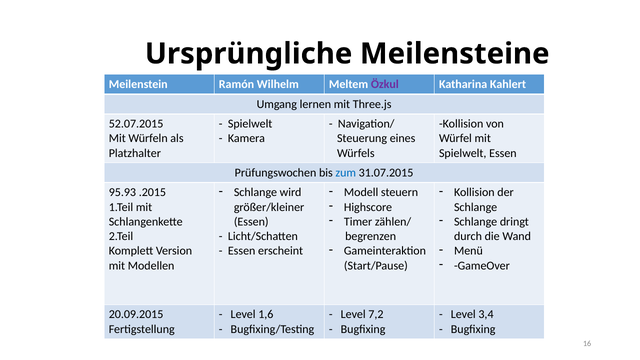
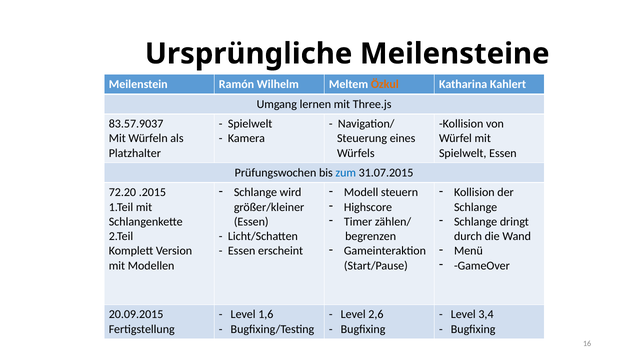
Özkul colour: purple -> orange (385, 84)
52.07.2015: 52.07.2015 -> 83.57.9037 (136, 124)
95.93: 95.93 -> 72.20 (122, 192)
7,2: 7,2 -> 2,6 (376, 314)
